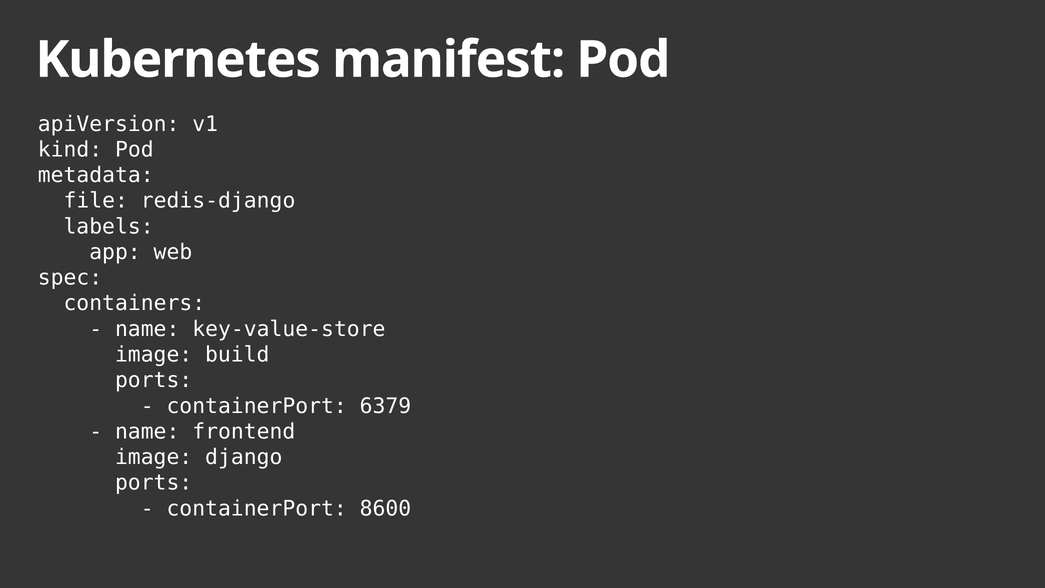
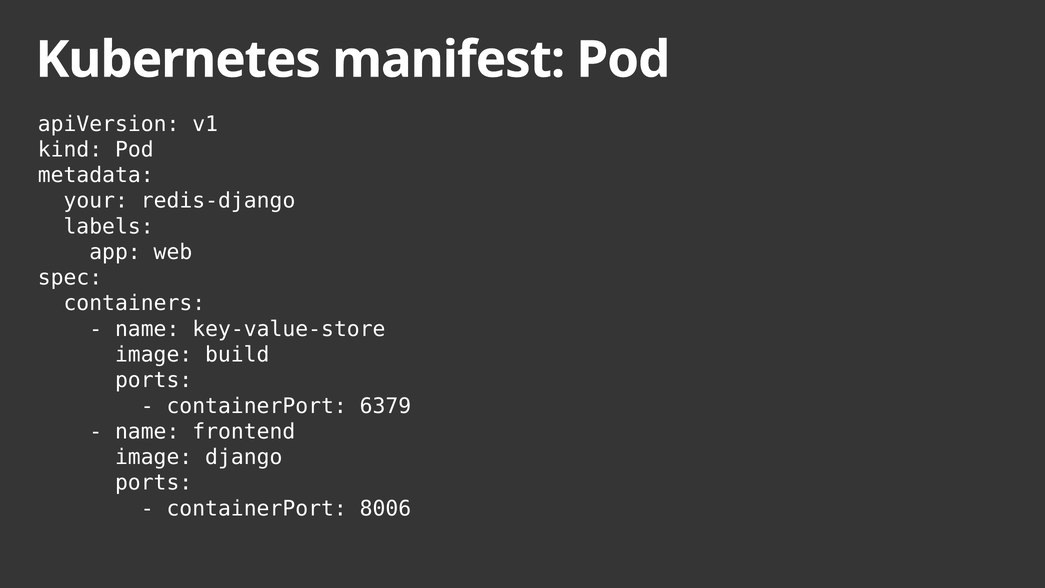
file: file -> your (96, 201)
8600: 8600 -> 8006 (385, 508)
